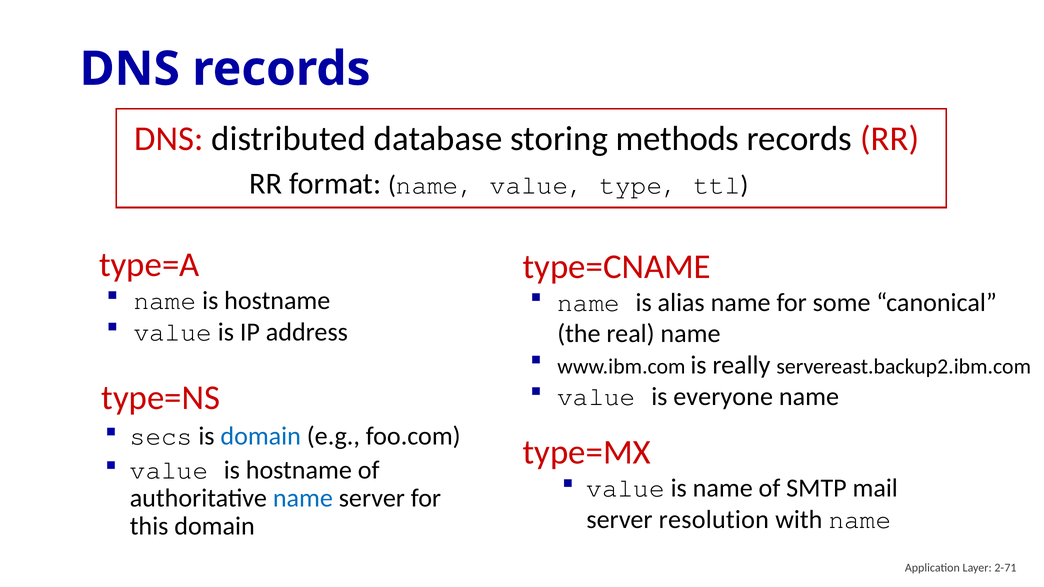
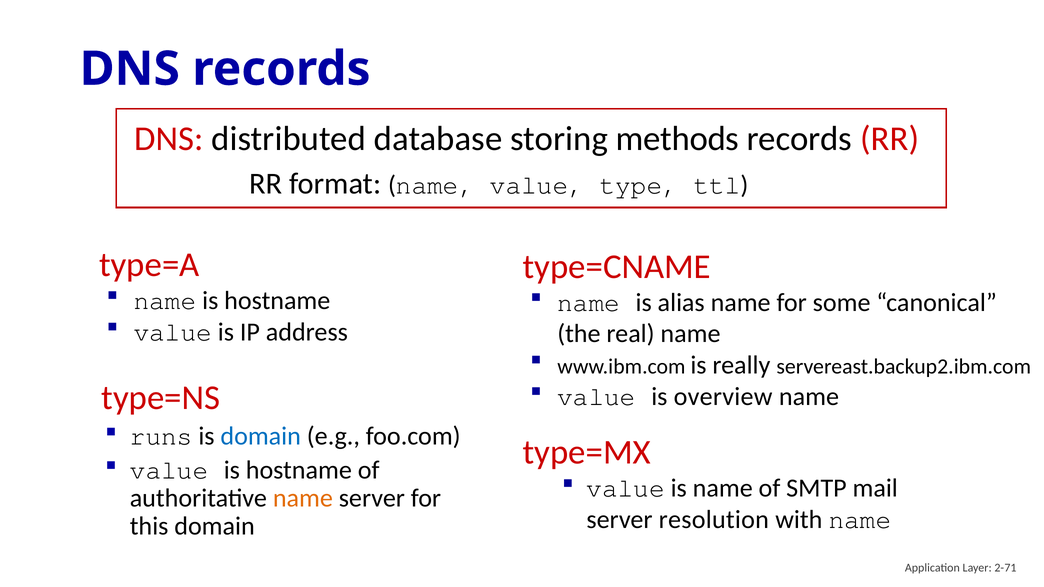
everyone: everyone -> overview (723, 397)
secs: secs -> runs (161, 437)
name colour: blue -> orange (303, 498)
